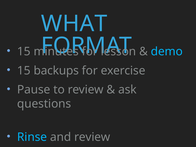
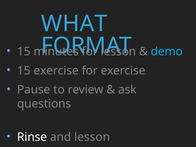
15 backups: backups -> exercise (56, 71)
Rinse colour: light blue -> white (32, 137)
and review: review -> lesson (92, 137)
